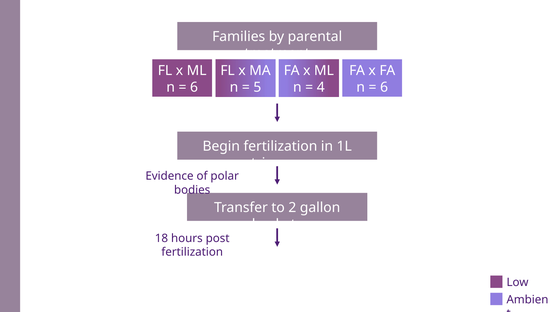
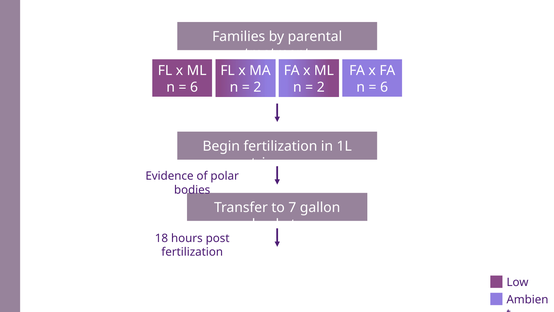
5: 5 -> 2 (257, 87)
4: 4 -> 2 (321, 87)
2: 2 -> 7 (292, 207)
